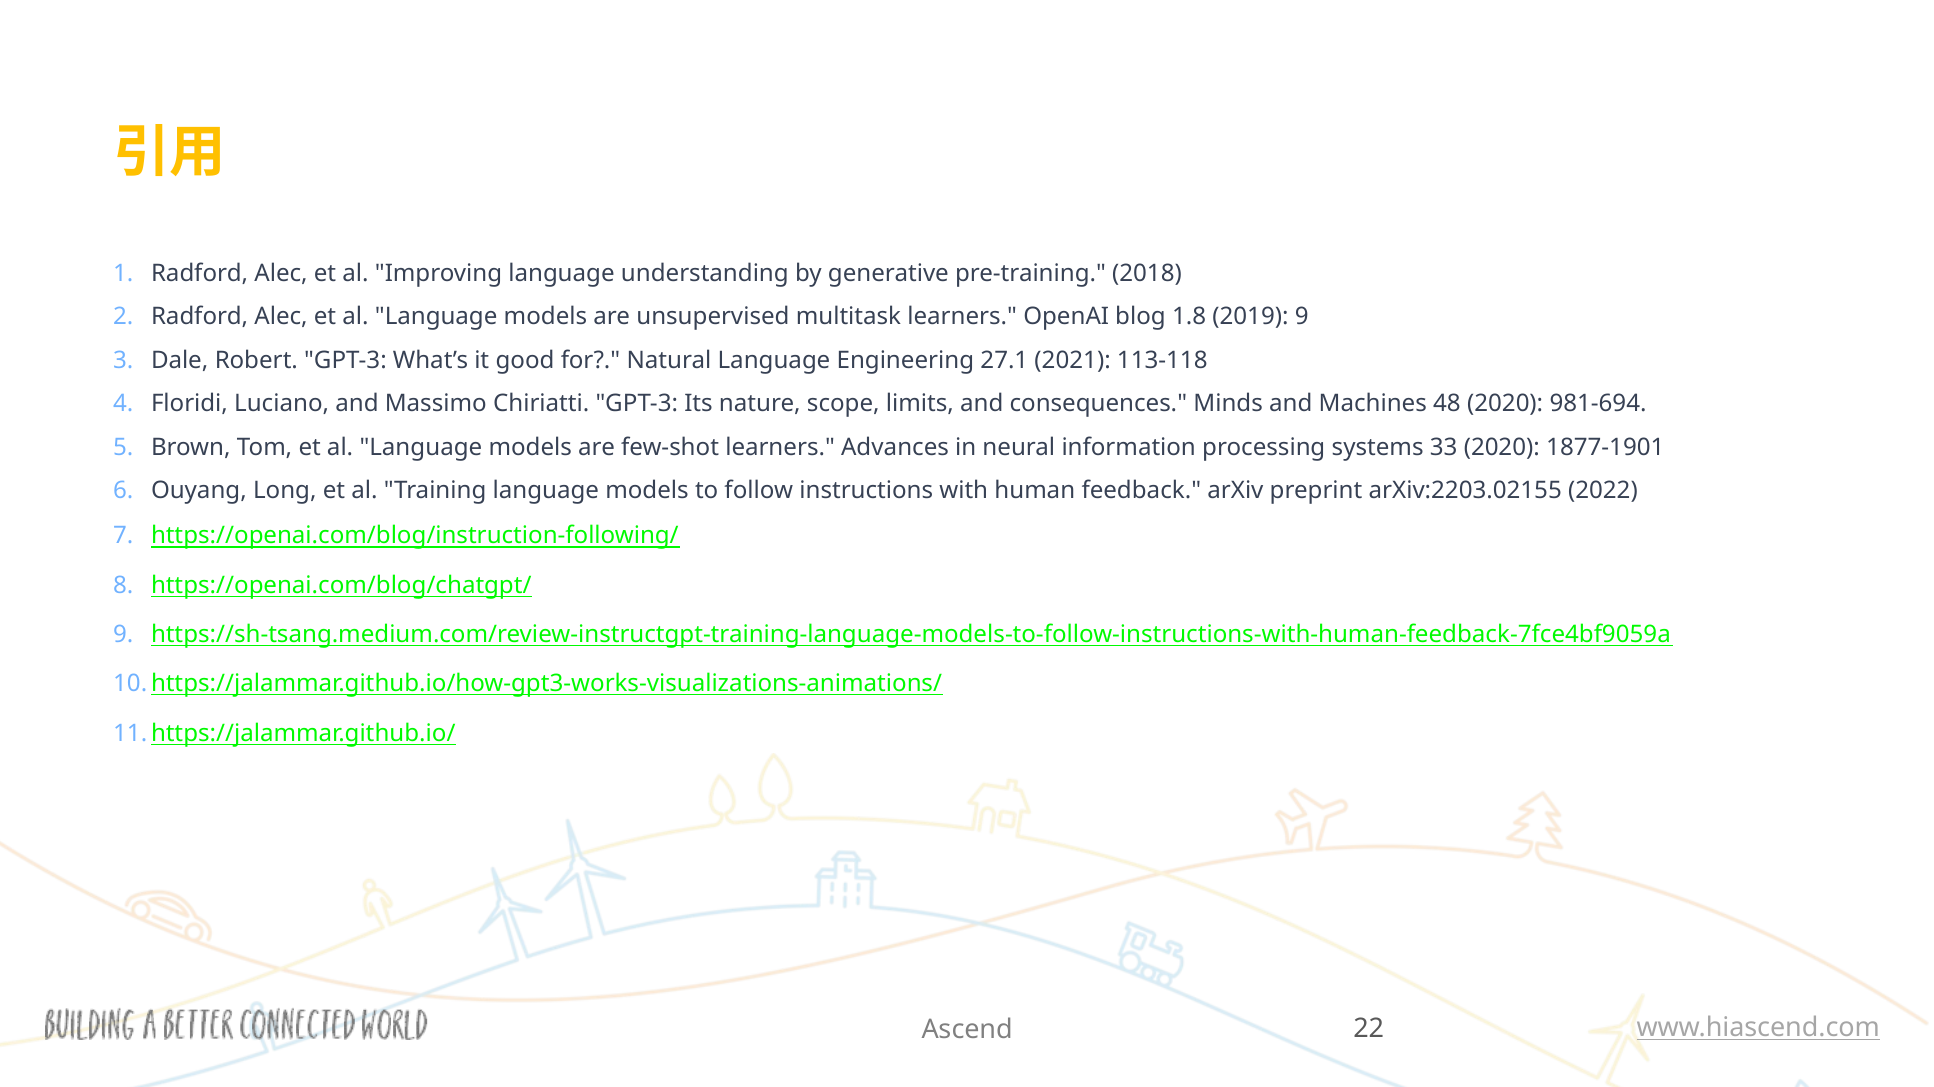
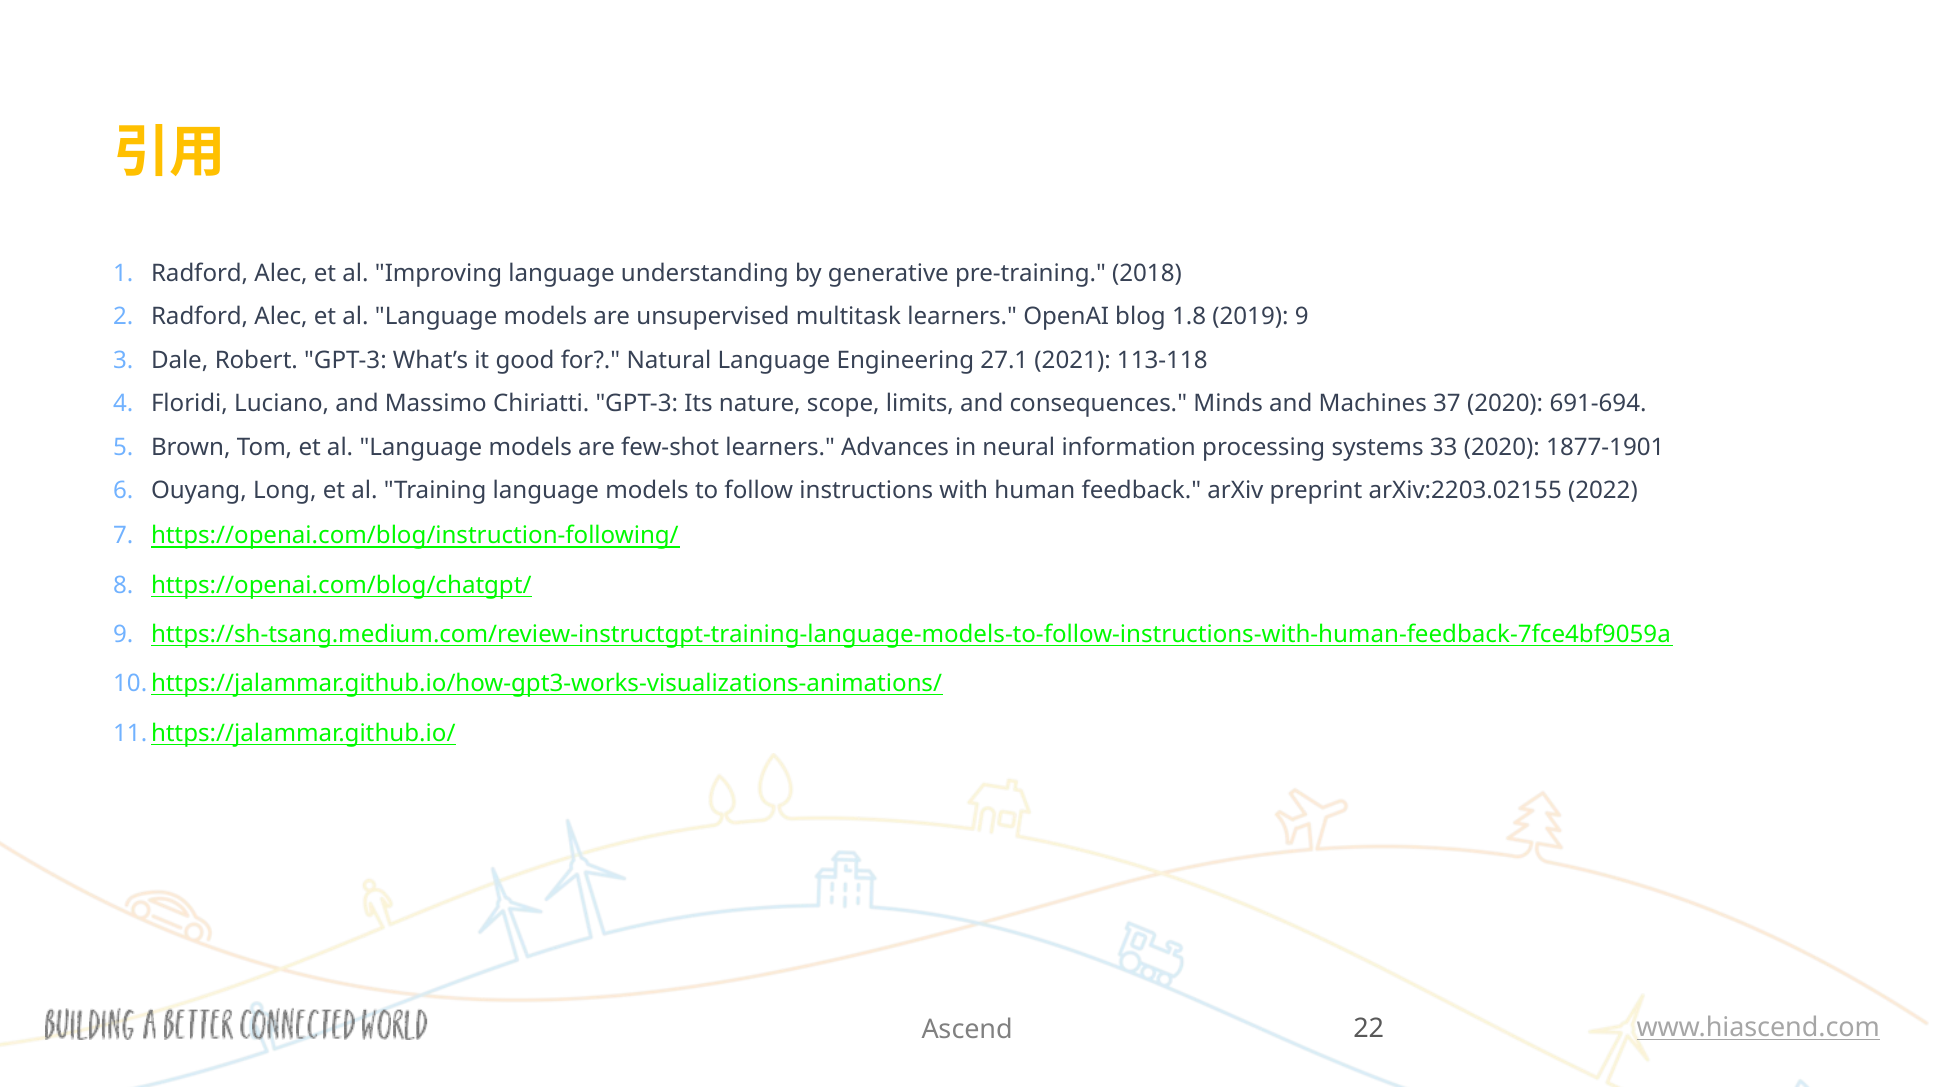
48: 48 -> 37 (1447, 404)
981-694: 981-694 -> 691-694 (1598, 404)
